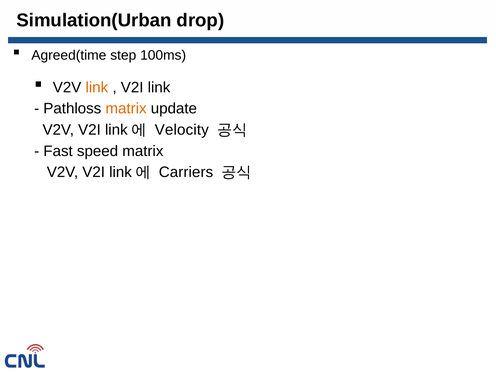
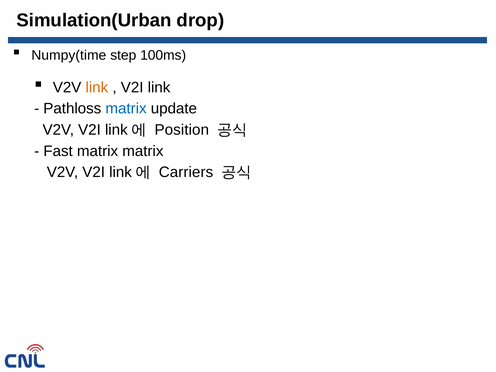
Agreed(time: Agreed(time -> Numpy(time (69, 55)
matrix colour: orange -> blue (126, 109)
Velocity: Velocity -> Position (182, 130)
Fast speed: speed -> matrix (98, 151)
